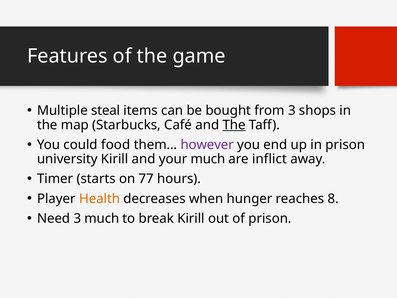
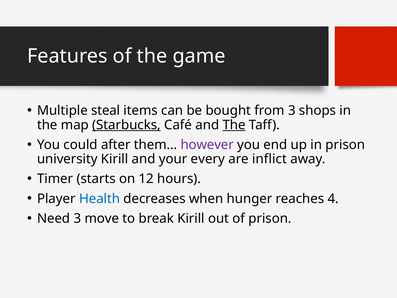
Starbucks underline: none -> present (126, 125)
food: food -> after (116, 145)
your much: much -> every (208, 159)
77: 77 -> 12 (146, 179)
Health colour: orange -> blue (100, 198)
8: 8 -> 4 (333, 198)
3 much: much -> move (102, 218)
